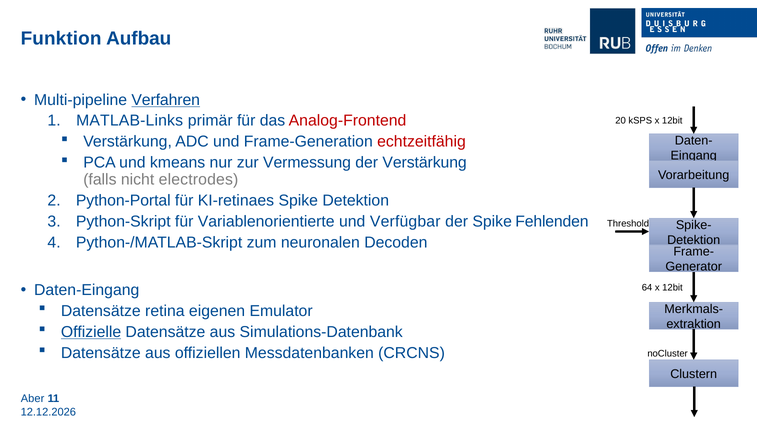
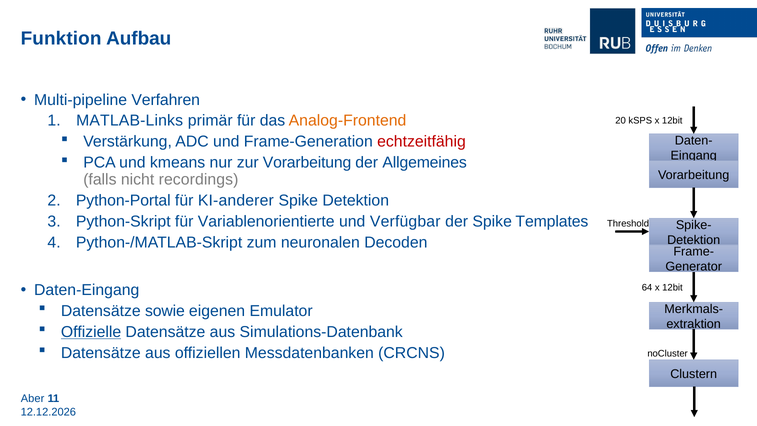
Verfahren underline: present -> none (166, 100)
Analog-Frontend colour: red -> orange (348, 121)
zur Vermessung: Vermessung -> Vorarbeitung (307, 163)
der Verstärkung: Verstärkung -> Allgemeines (425, 163)
electrodes: electrodes -> recordings (199, 180)
KI-retinaes: KI-retinaes -> KI-anderer (236, 201)
Fehlenden: Fehlenden -> Templates (552, 222)
retina: retina -> sowie (165, 311)
